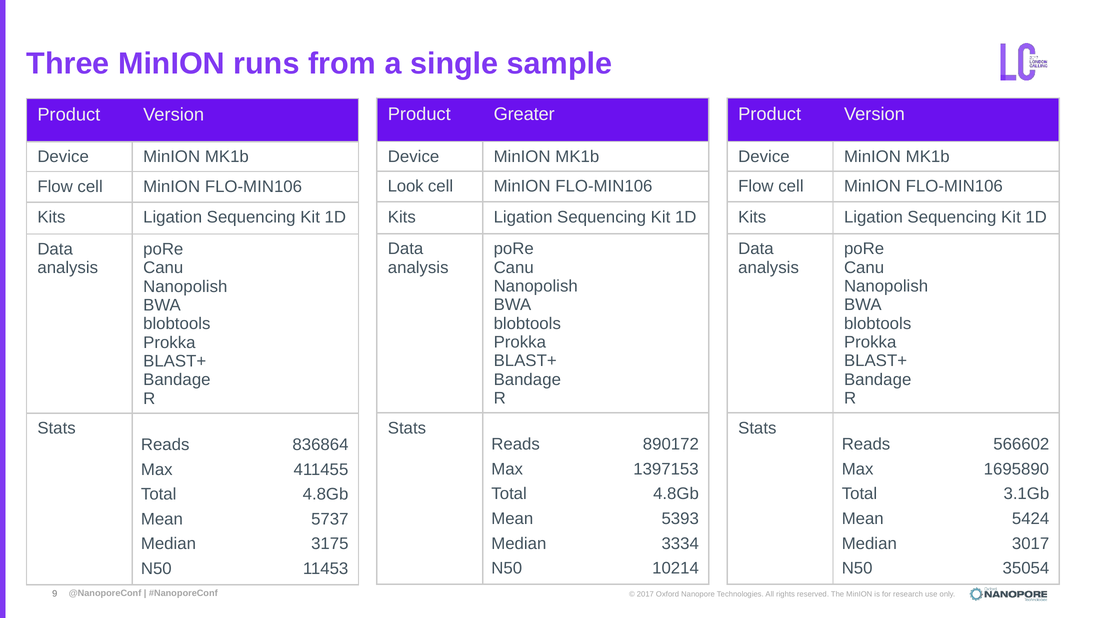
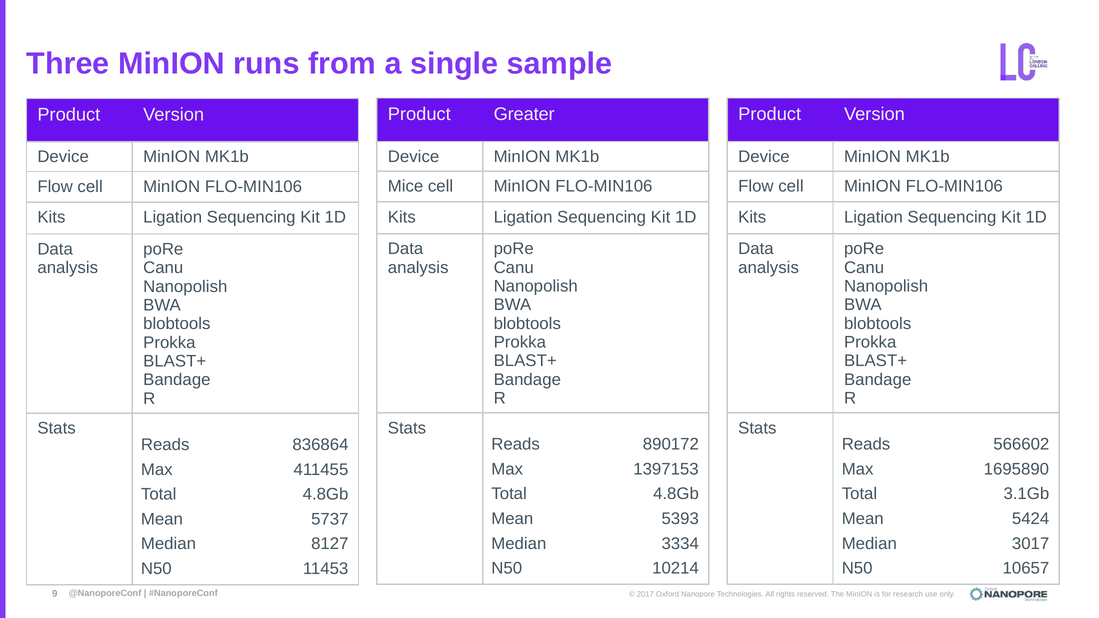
Look: Look -> Mice (406, 186)
3175: 3175 -> 8127 (330, 544)
35054: 35054 -> 10657 (1026, 568)
